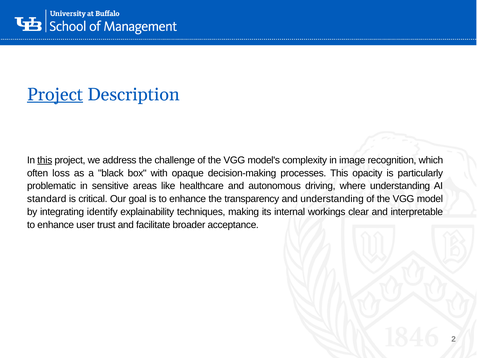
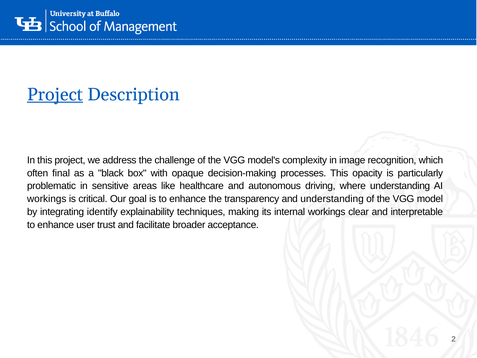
this underline: present -> none (45, 160)
loss: loss -> final (61, 173)
standard: standard -> workings (47, 199)
